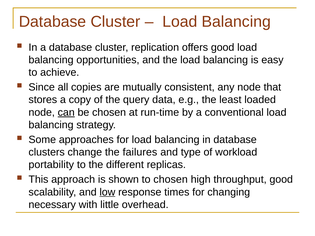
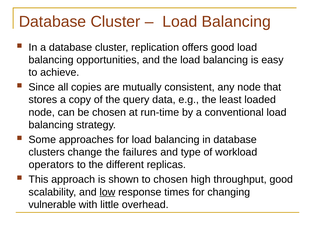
can underline: present -> none (66, 112)
portability: portability -> operators (51, 165)
necessary: necessary -> vulnerable (52, 205)
